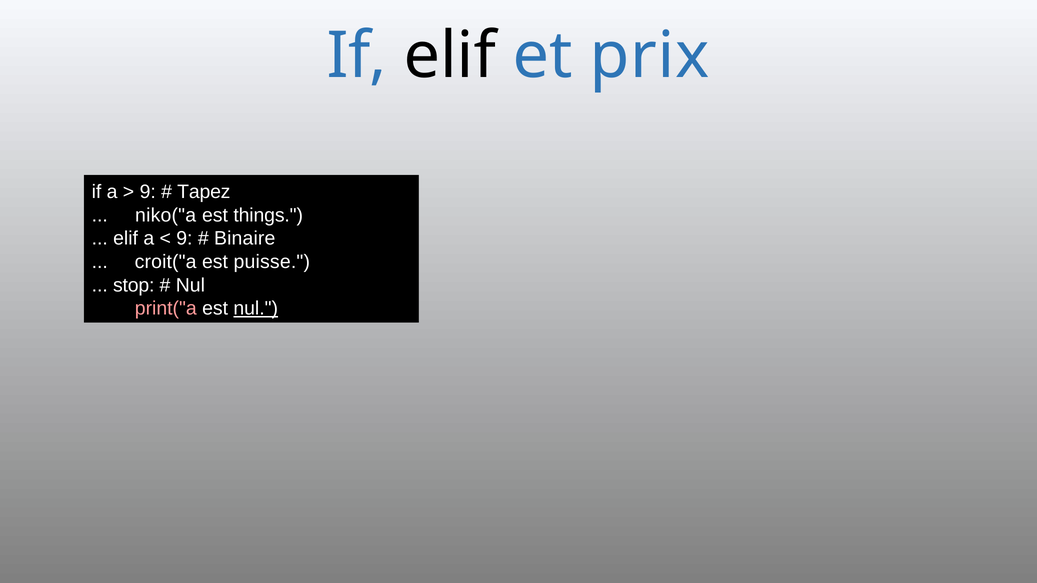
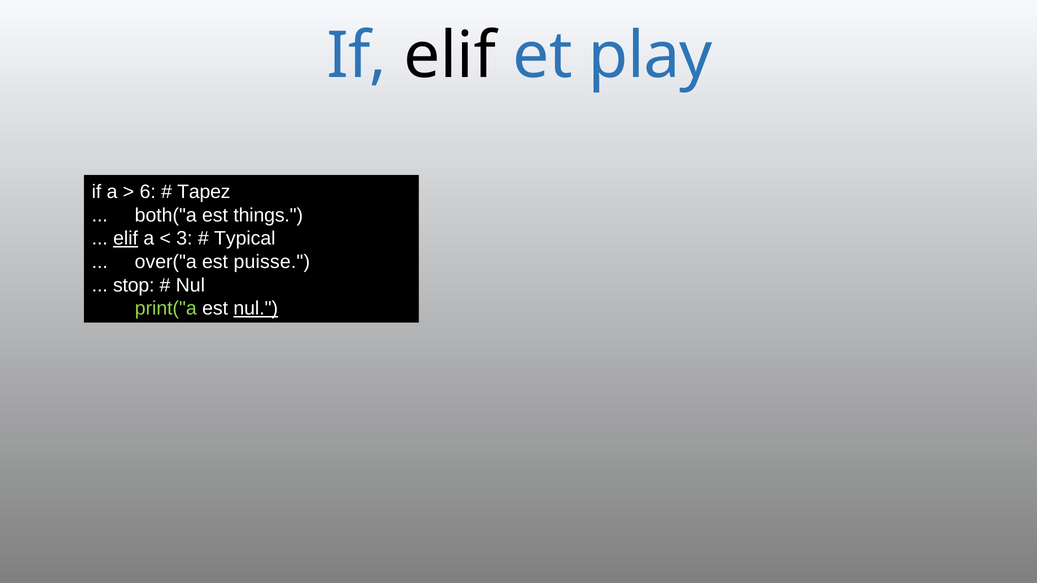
prix: prix -> play (650, 56)
9: 9 -> 6 (148, 192)
niko("a: niko("a -> both("a (166, 215)
elif underline: none -> present (126, 239)
9: 9 -> 3 (184, 239)
Binaire: Binaire -> Typical (245, 239)
croit("a: croit("a -> over("a (166, 262)
print("a colour: pink -> light green (166, 309)
